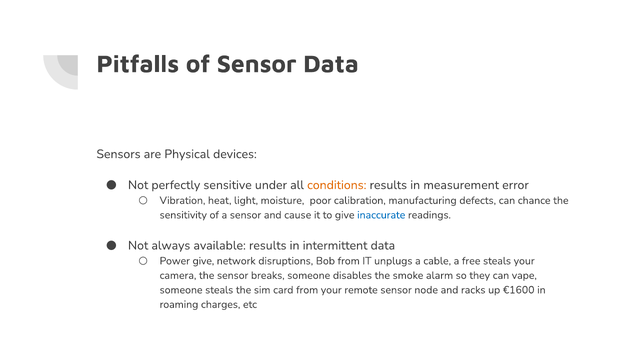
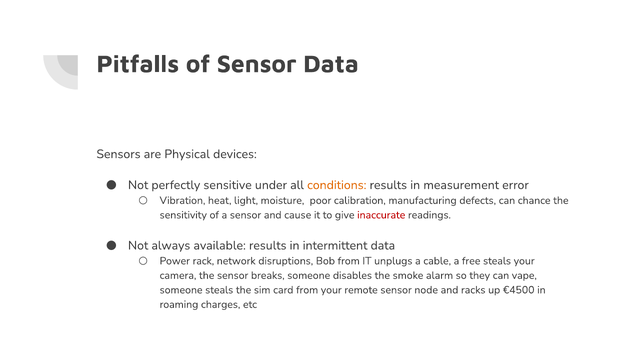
inaccurate colour: blue -> red (381, 215)
Power give: give -> rack (203, 261)
€1600: €1600 -> €4500 (519, 290)
